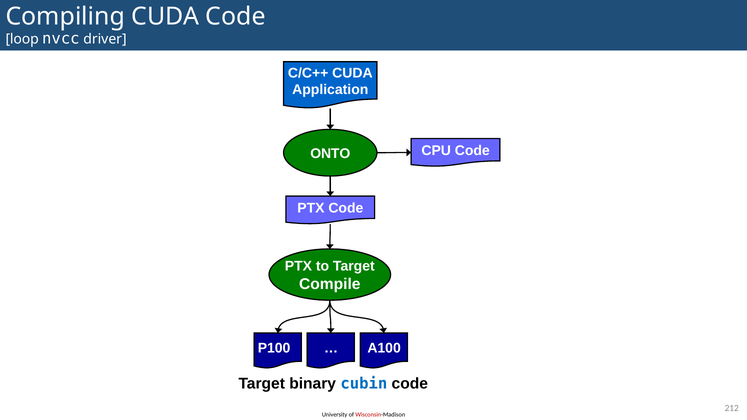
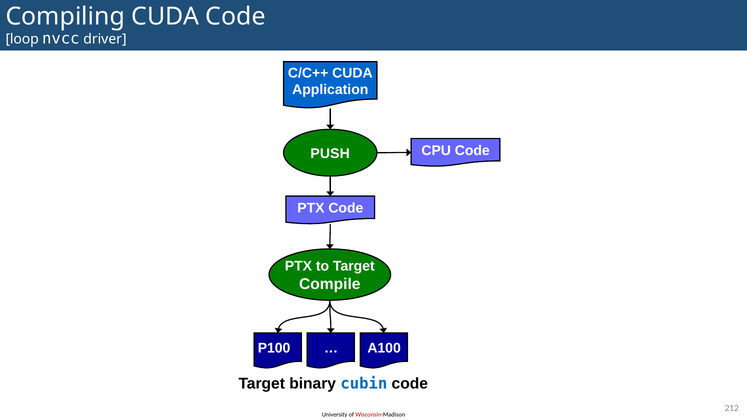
ONTO: ONTO -> PUSH (330, 154)
